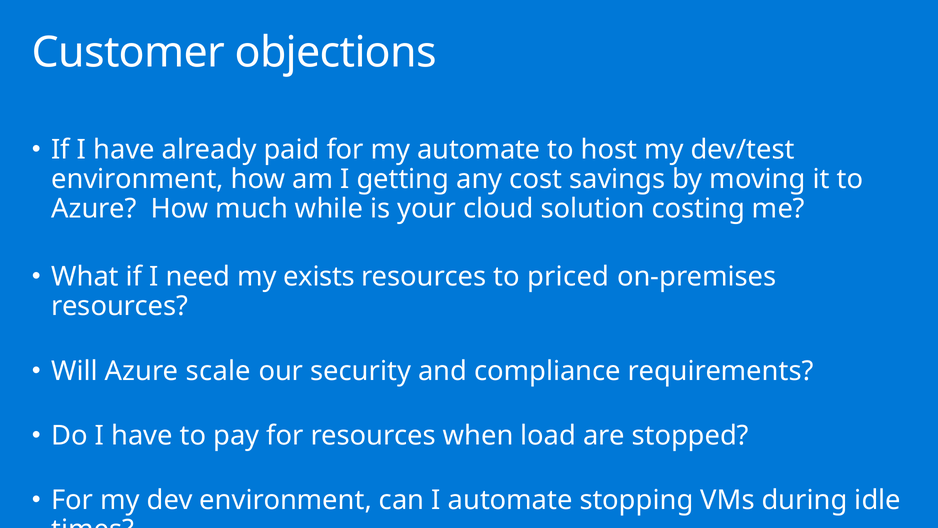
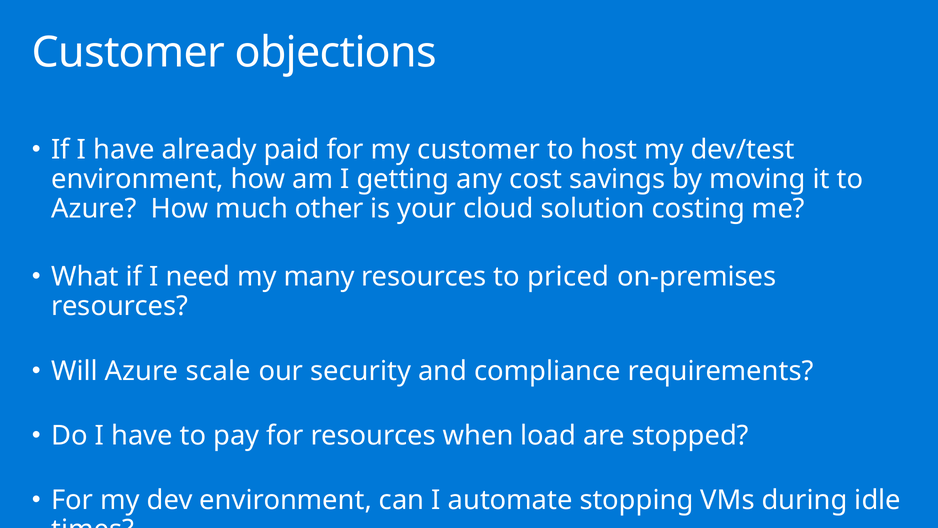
my automate: automate -> customer (479, 150)
while: while -> other (329, 209)
exists: exists -> many (319, 277)
